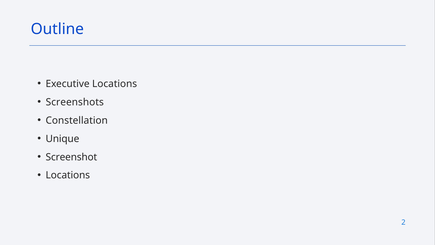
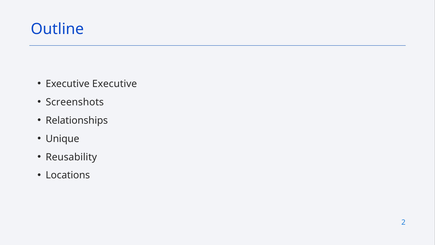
Executive Locations: Locations -> Executive (115, 84)
Constellation: Constellation -> Relationships (77, 120)
Screenshot: Screenshot -> Reusability (71, 157)
